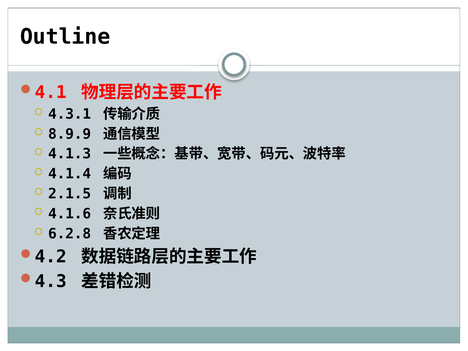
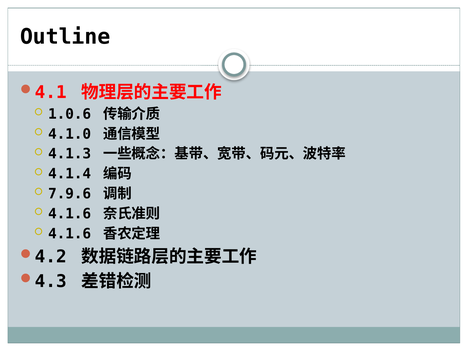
4.3.1: 4.3.1 -> 1.0.6 (70, 114)
8.9.9: 8.9.9 -> 4.1.0 (70, 134)
2.1.5: 2.1.5 -> 7.9.6 (70, 194)
6.2.8: 6.2.8 -> 4.1.6 (70, 234)
